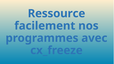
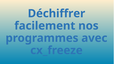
Ressource: Ressource -> Déchiffrer (56, 14)
